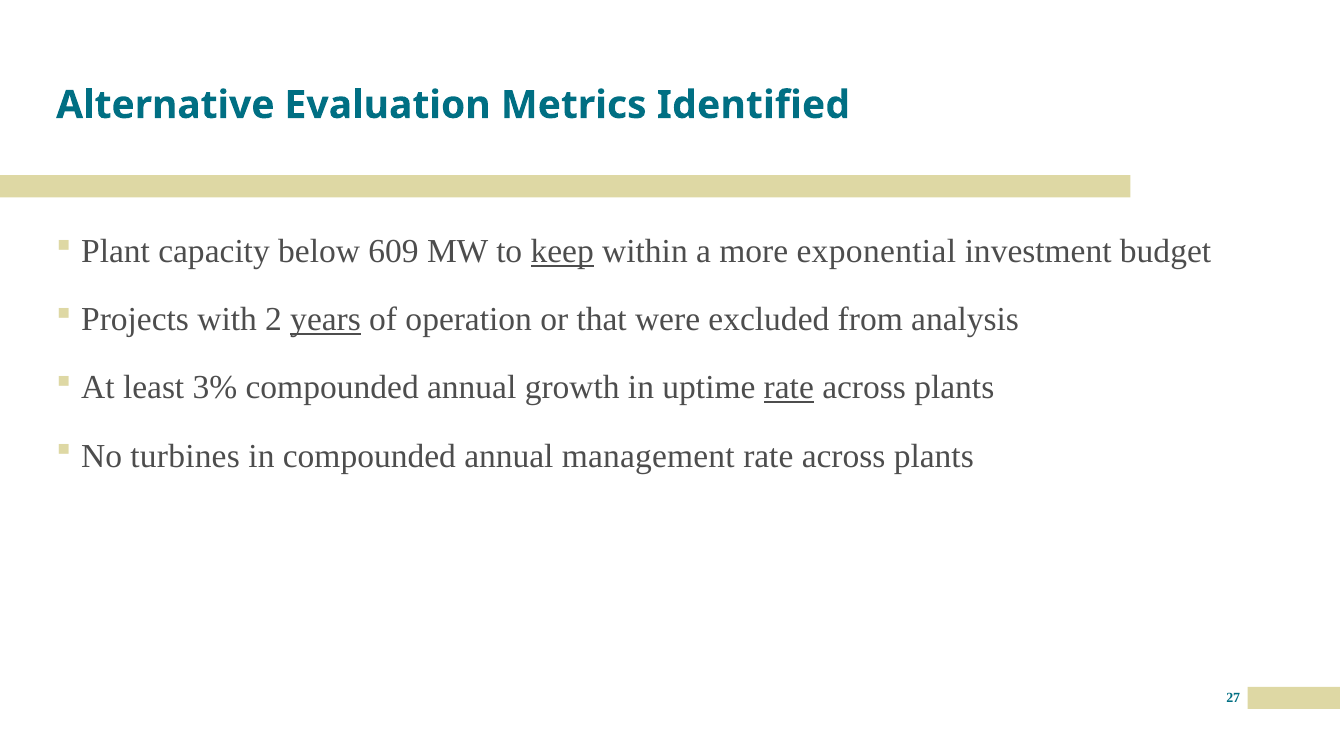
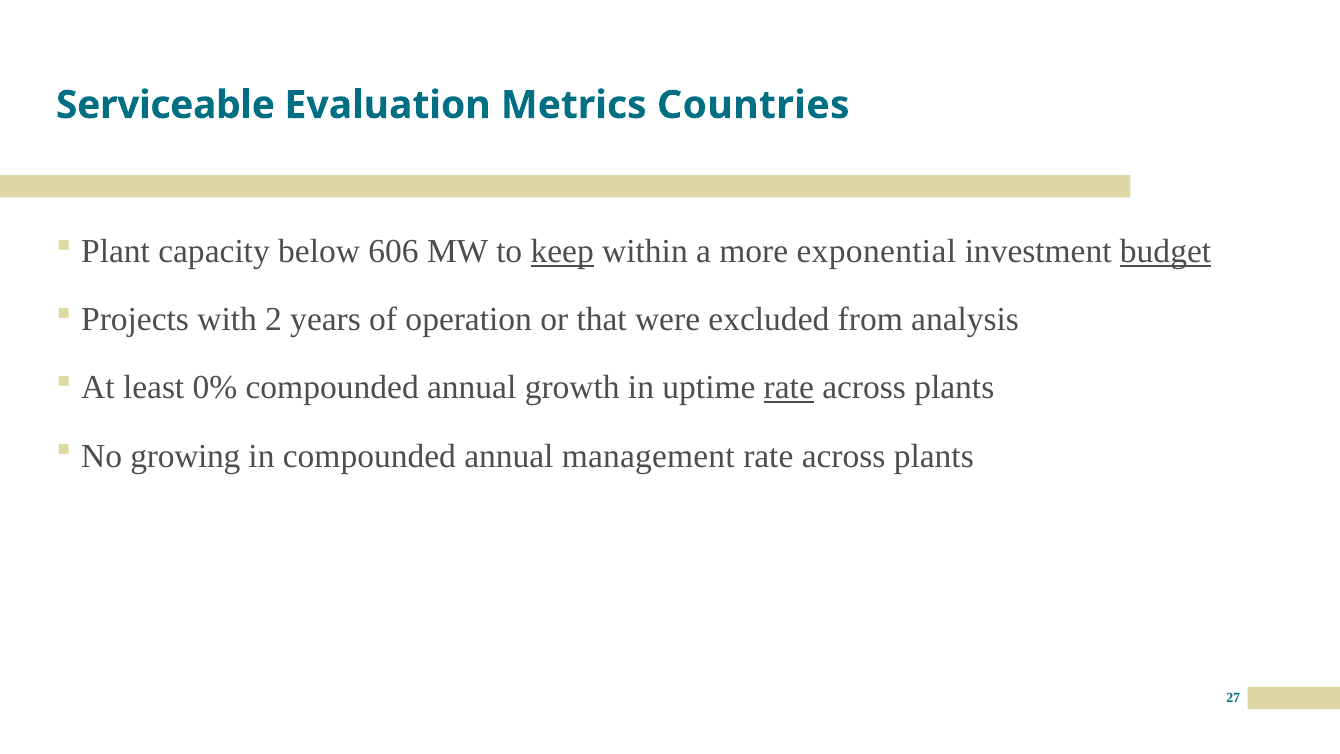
Alternative: Alternative -> Serviceable (165, 105)
Identified: Identified -> Countries (753, 105)
609: 609 -> 606 (394, 251)
budget underline: none -> present (1166, 251)
years underline: present -> none (326, 320)
3%: 3% -> 0% (215, 388)
turbines: turbines -> growing (185, 456)
